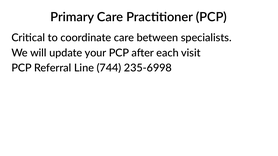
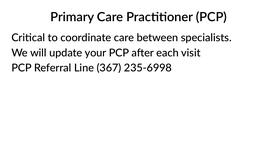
744: 744 -> 367 (109, 68)
